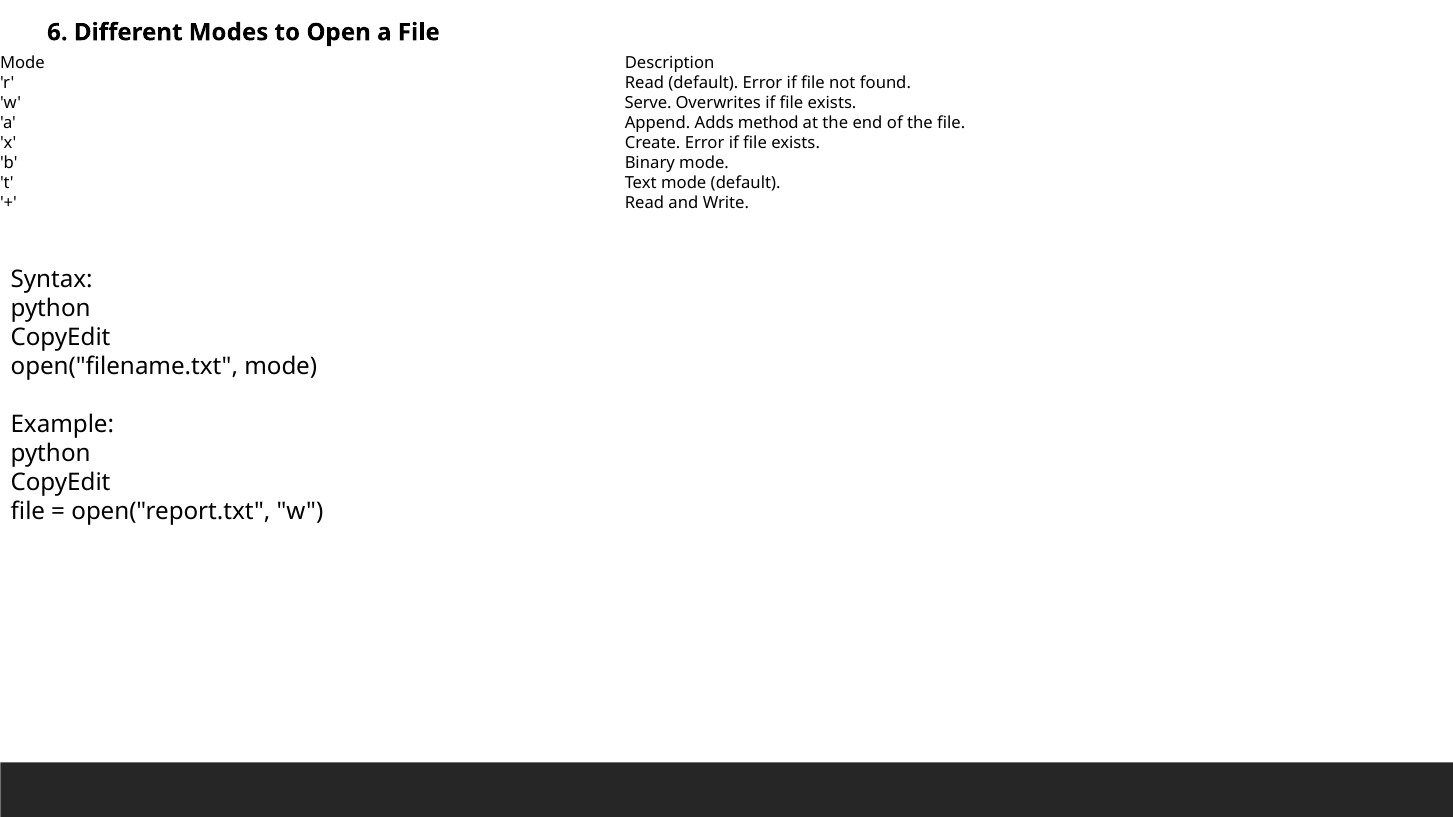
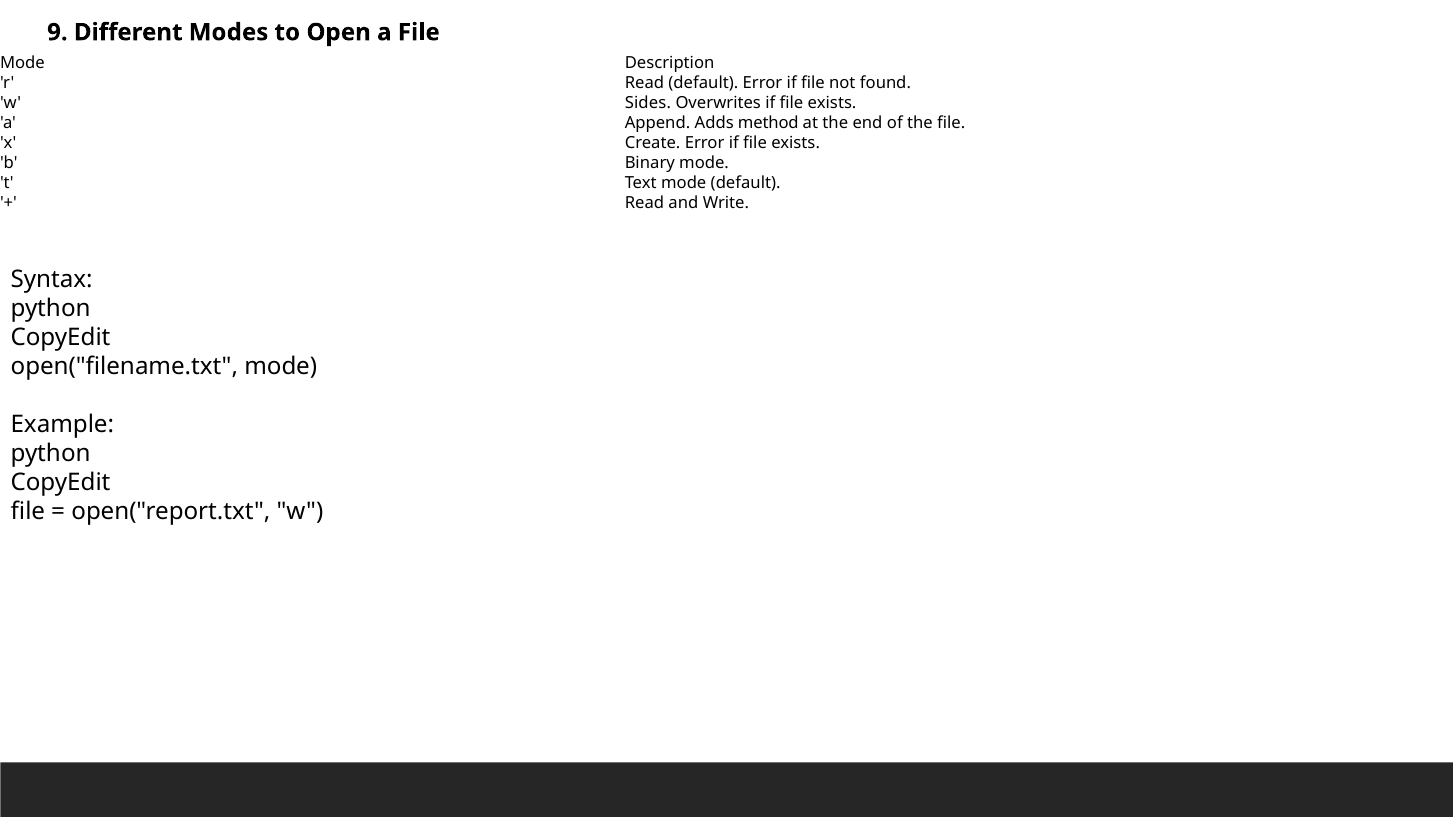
6: 6 -> 9 (57, 32)
Serve: Serve -> Sides (648, 103)
